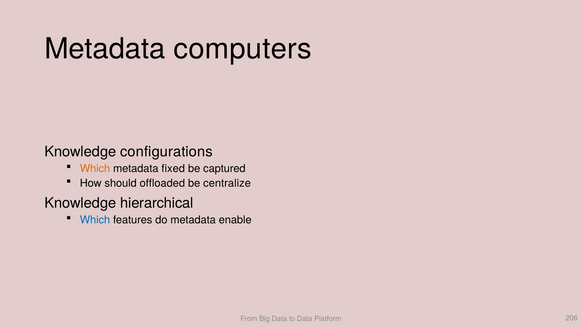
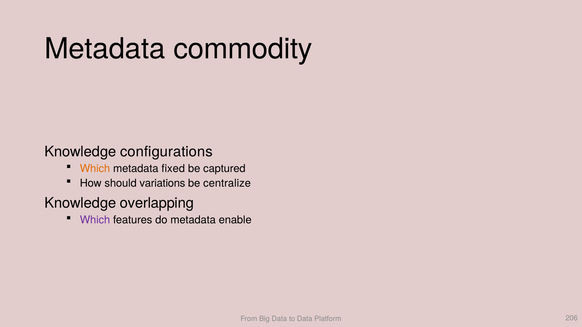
computers: computers -> commodity (243, 49)
offloaded: offloaded -> variations (162, 183)
hierarchical: hierarchical -> overlapping (157, 203)
Which colour: blue -> purple (95, 220)
